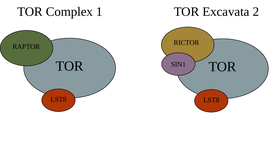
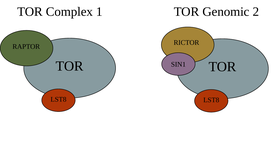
Excavata: Excavata -> Genomic (226, 12)
